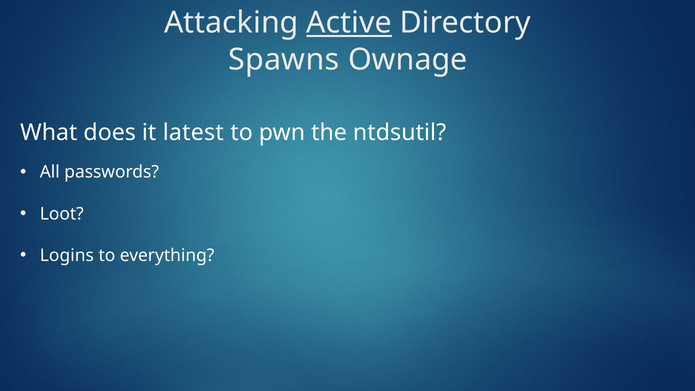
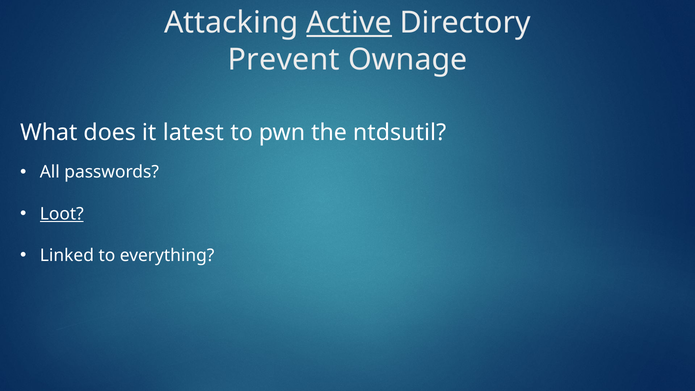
Spawns: Spawns -> Prevent (284, 60)
Loot underline: none -> present (62, 214)
Logins: Logins -> Linked (67, 256)
